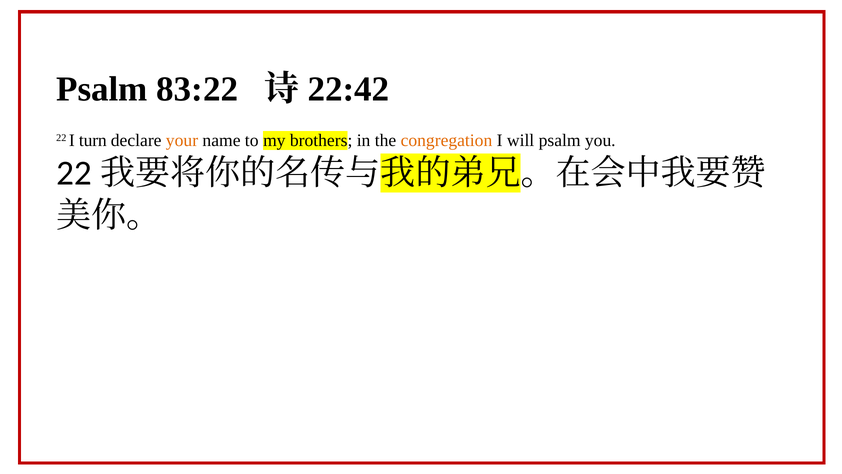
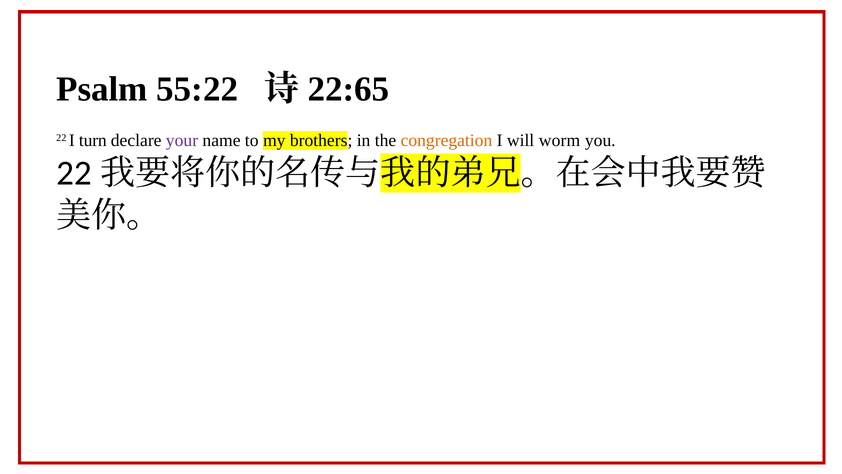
83:22: 83:22 -> 55:22 (197, 89)
22:42: 22:42 -> 22:65 (348, 89)
your colour: orange -> purple (182, 140)
will psalm: psalm -> worm (560, 140)
